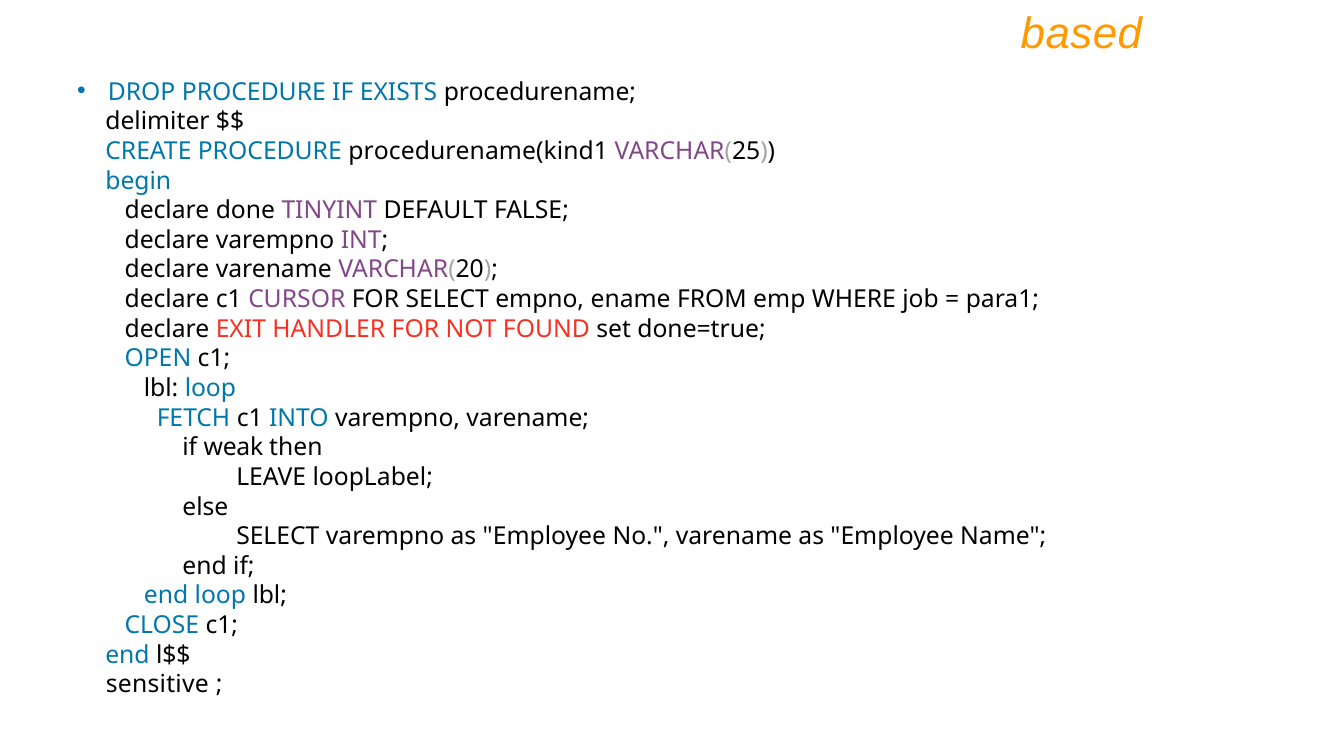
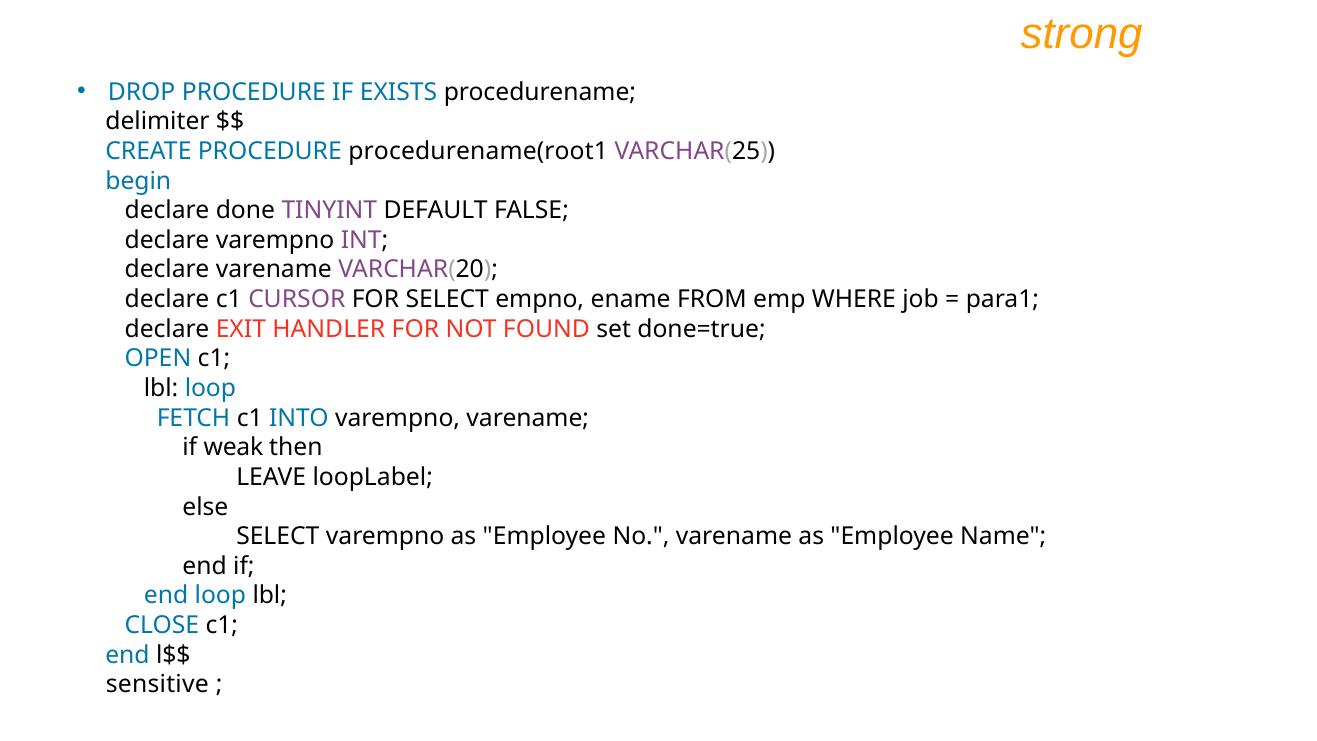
based: based -> strong (1082, 34)
procedurename(kind1: procedurename(kind1 -> procedurename(root1 (478, 151)
